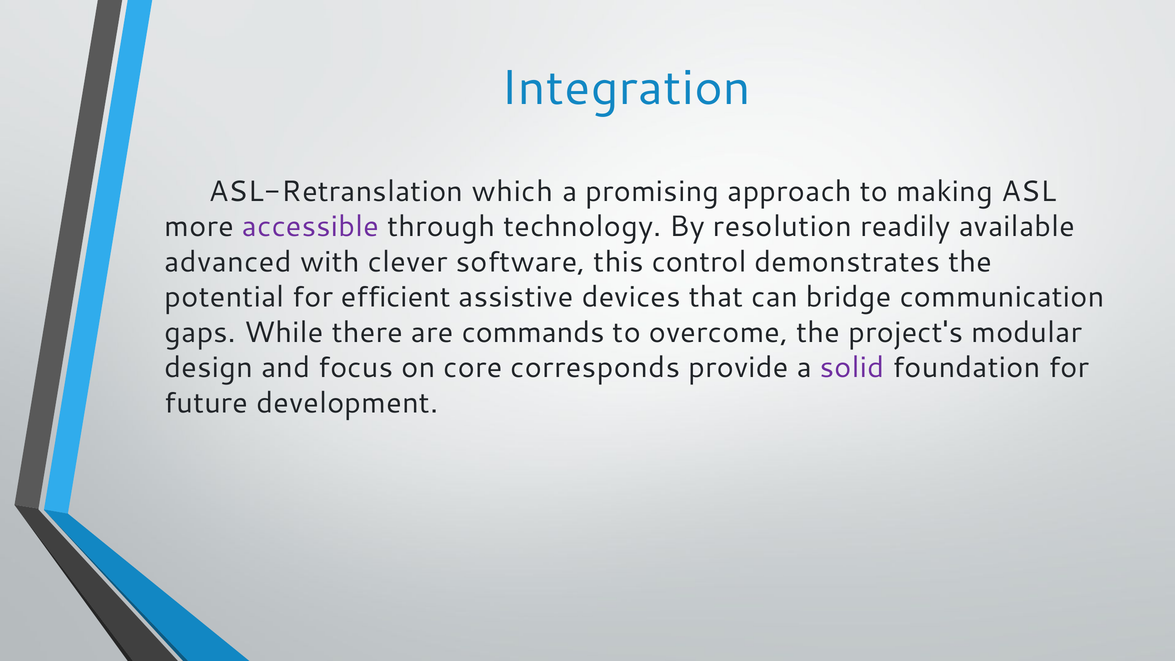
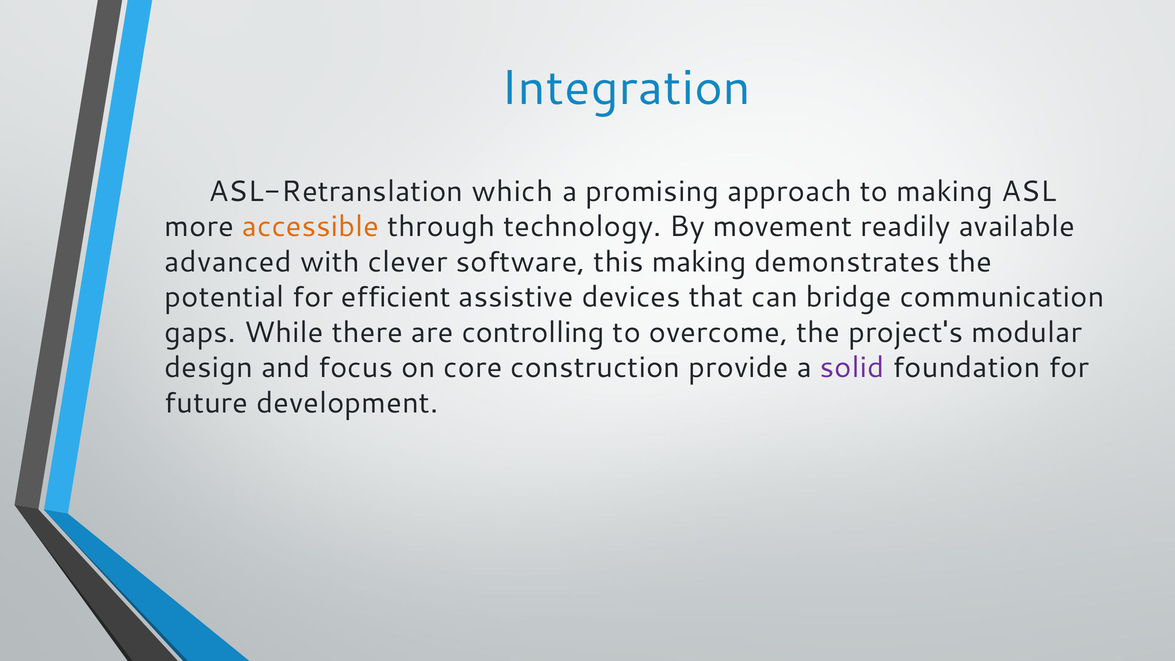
accessible colour: purple -> orange (311, 227)
resolution: resolution -> movement (783, 227)
this control: control -> making (699, 262)
commands: commands -> controlling (533, 332)
corresponds: corresponds -> construction (595, 368)
